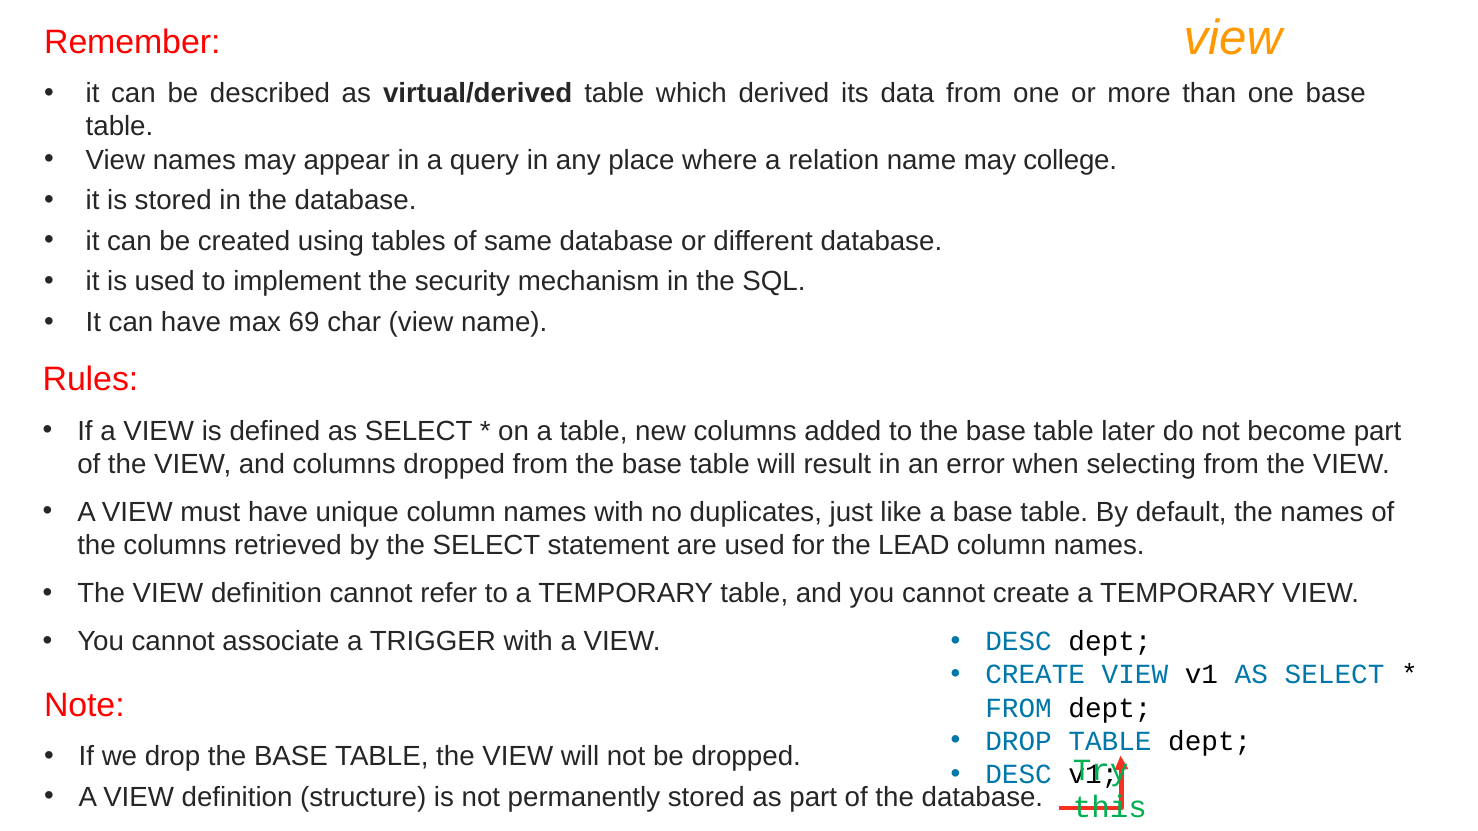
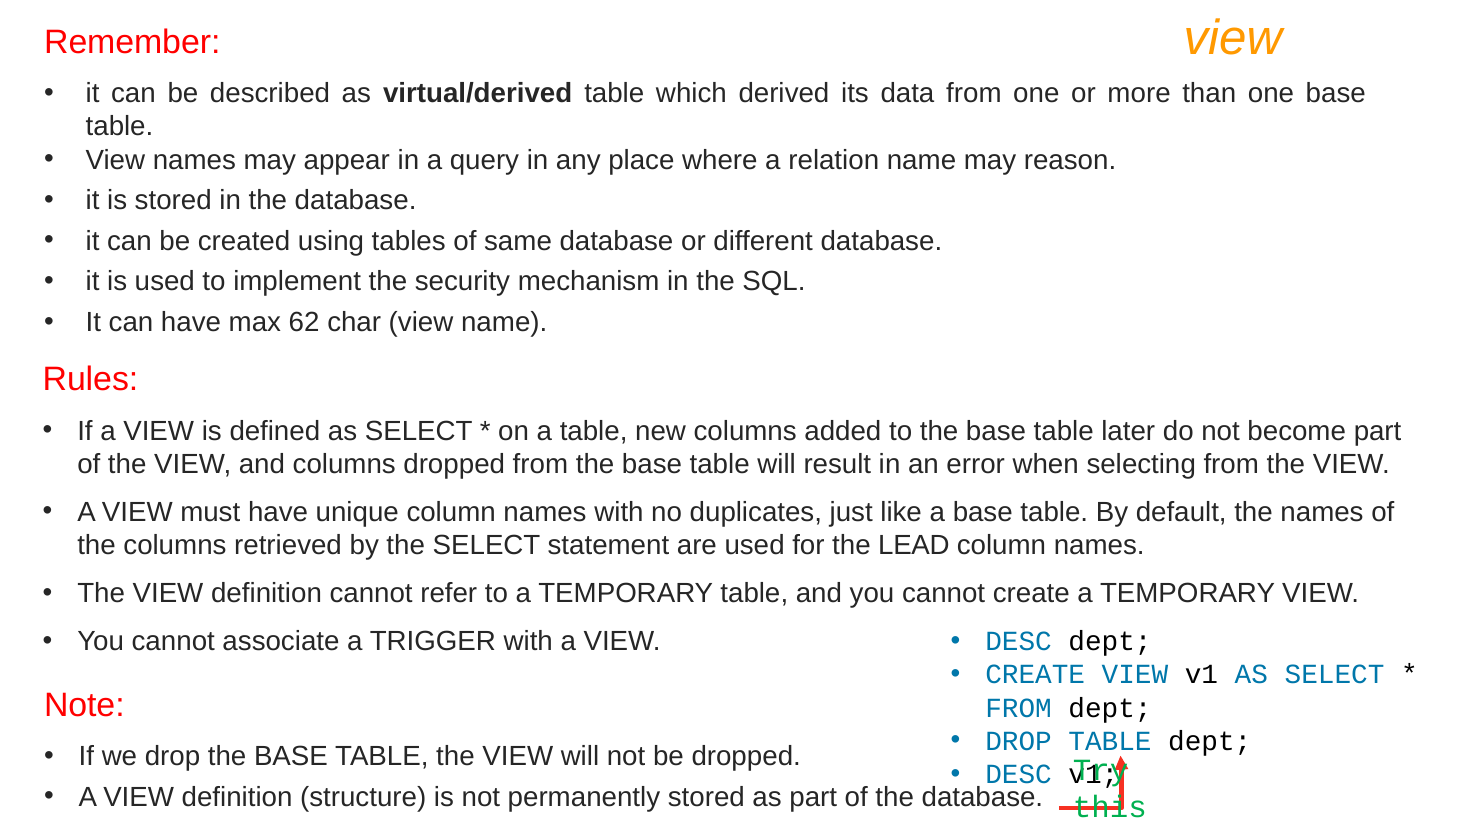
college: college -> reason (1070, 160)
69: 69 -> 62 (304, 323)
